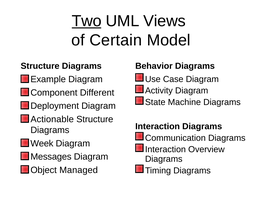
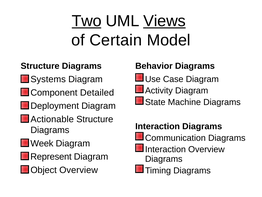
Views underline: none -> present (165, 21)
Example: Example -> Systems (48, 79)
Different: Different -> Detailed (97, 92)
Messages: Messages -> Represent (51, 156)
Object Managed: Managed -> Overview (79, 170)
